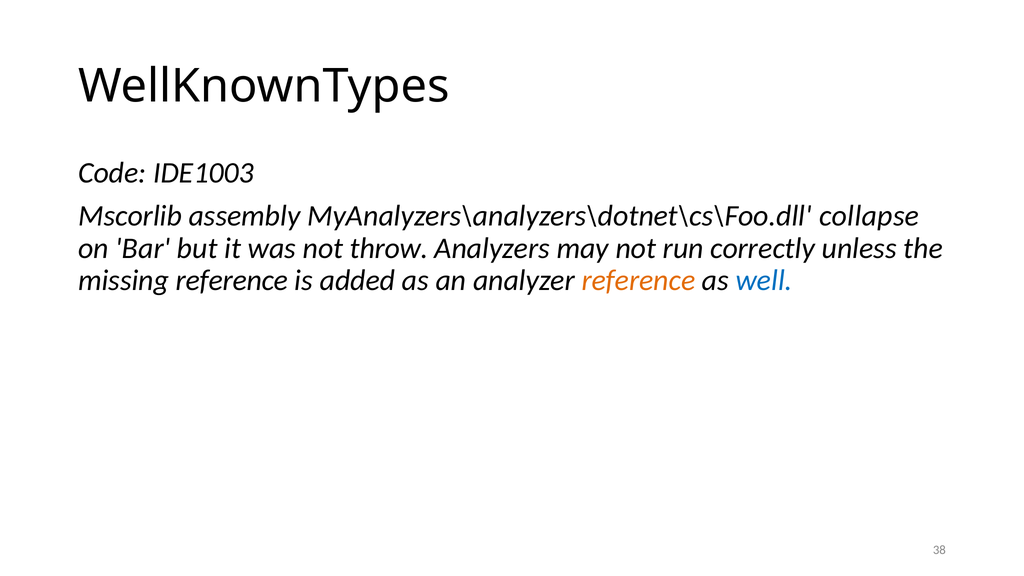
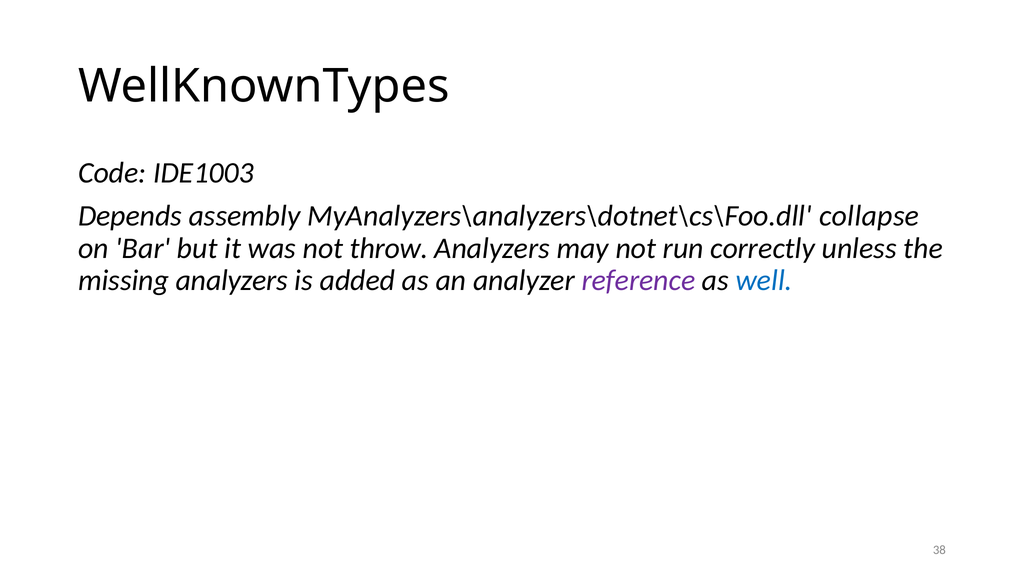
Mscorlib: Mscorlib -> Depends (130, 216)
missing reference: reference -> analyzers (232, 281)
reference colour: orange -> purple (638, 281)
